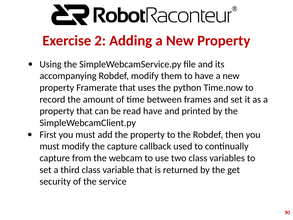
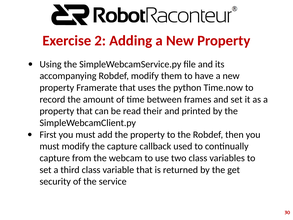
read have: have -> their (153, 111)
